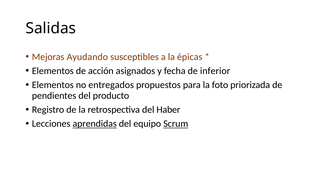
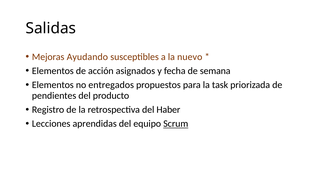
épicas: épicas -> nuevo (190, 57)
inferior: inferior -> semana (215, 71)
foto: foto -> task (220, 85)
aprendidas underline: present -> none (95, 124)
